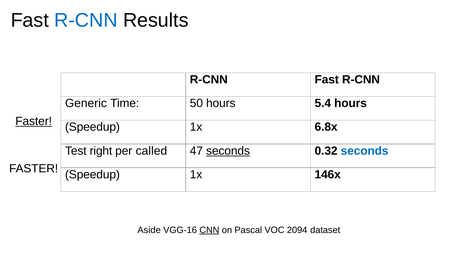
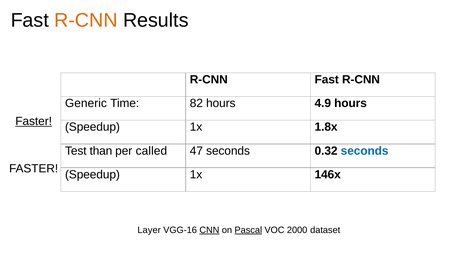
R-CNN colour: blue -> orange (86, 20)
50: 50 -> 82 (196, 103)
5.4: 5.4 -> 4.9 (323, 103)
6.8x: 6.8x -> 1.8x (326, 127)
right: right -> than (101, 151)
seconds underline: present -> none (228, 151)
Aside: Aside -> Layer (149, 230)
Pascal underline: none -> present (248, 230)
2094: 2094 -> 2000 (297, 230)
